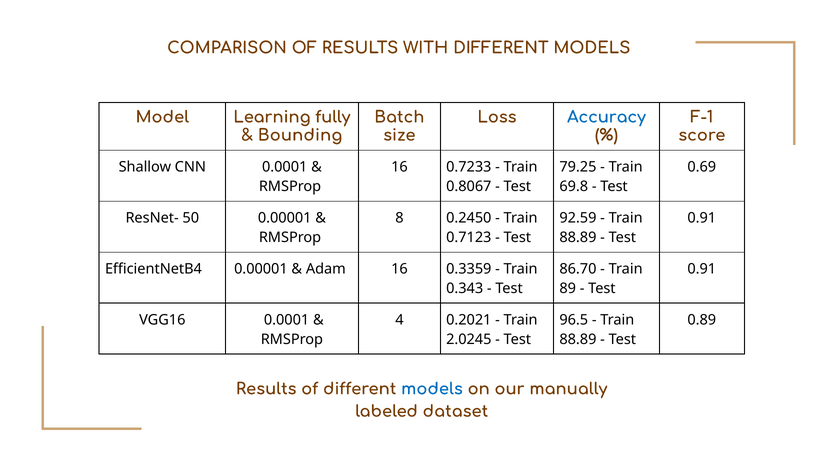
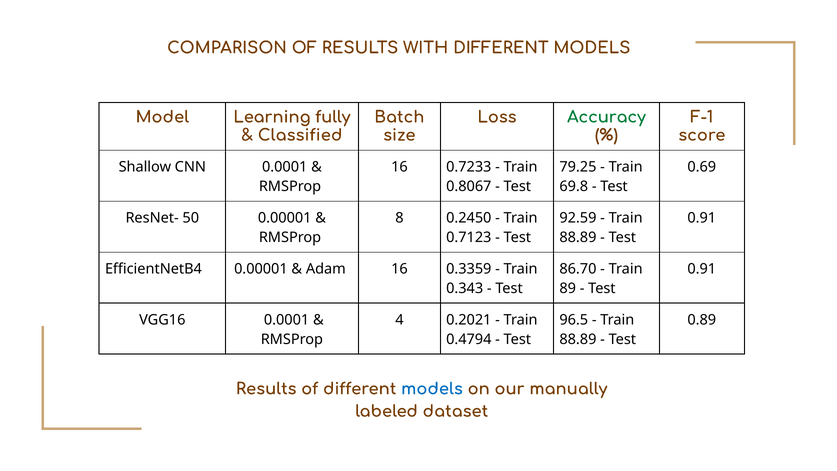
Accuracy colour: blue -> green (606, 117)
Bounding: Bounding -> Classified (300, 135)
2.0245: 2.0245 -> 0.4794 (469, 339)
